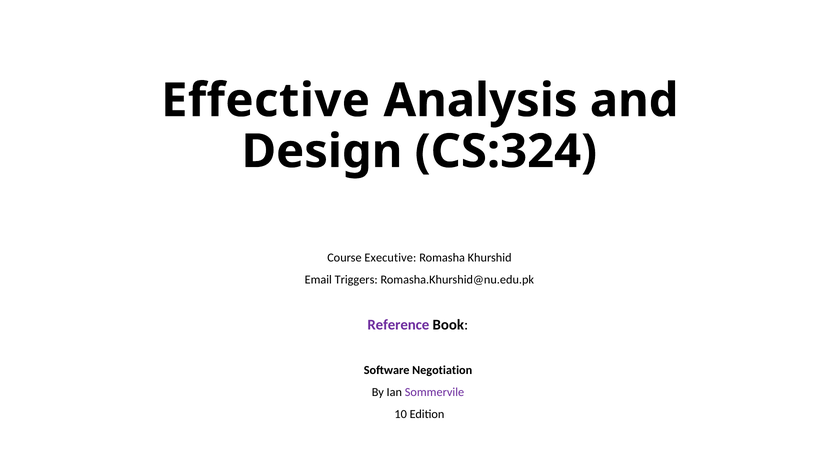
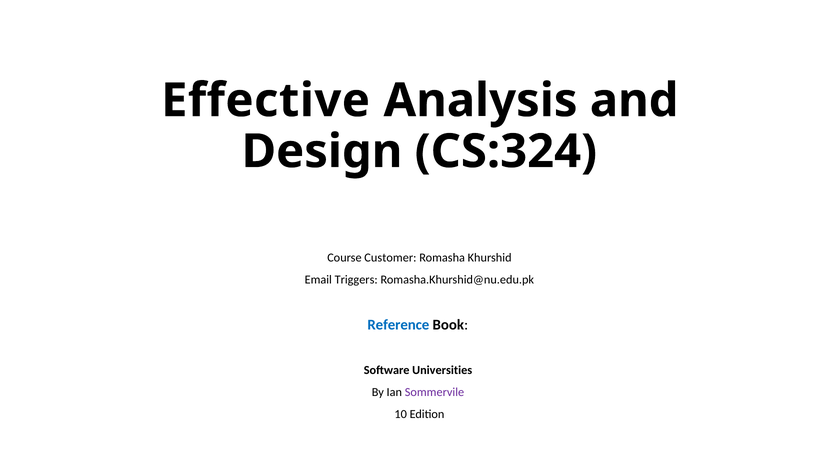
Executive: Executive -> Customer (390, 258)
Reference colour: purple -> blue (398, 325)
Negotiation: Negotiation -> Universities (442, 370)
